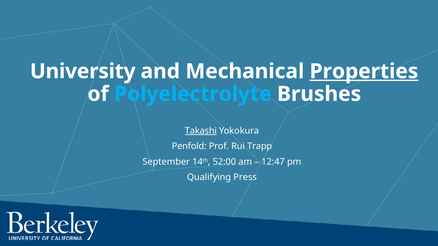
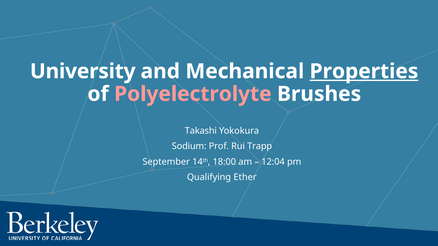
Polyelectrolyte colour: light blue -> pink (193, 94)
Takashi underline: present -> none (201, 131)
Penfold: Penfold -> Sodium (189, 146)
52:00: 52:00 -> 18:00 (224, 162)
12:47: 12:47 -> 12:04 (273, 162)
Press: Press -> Ether (245, 178)
